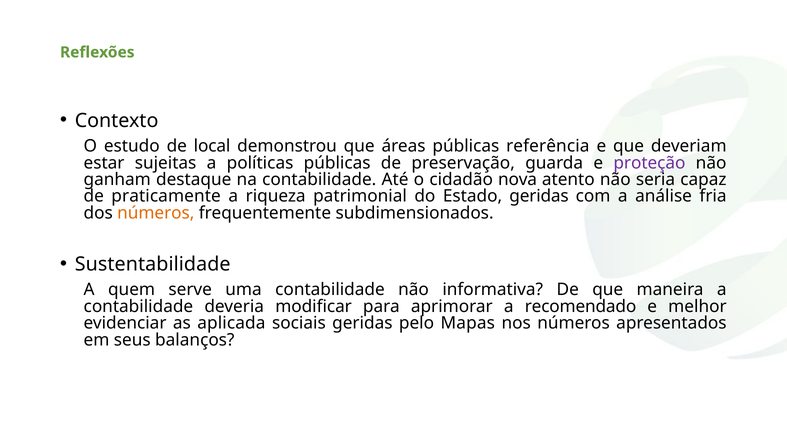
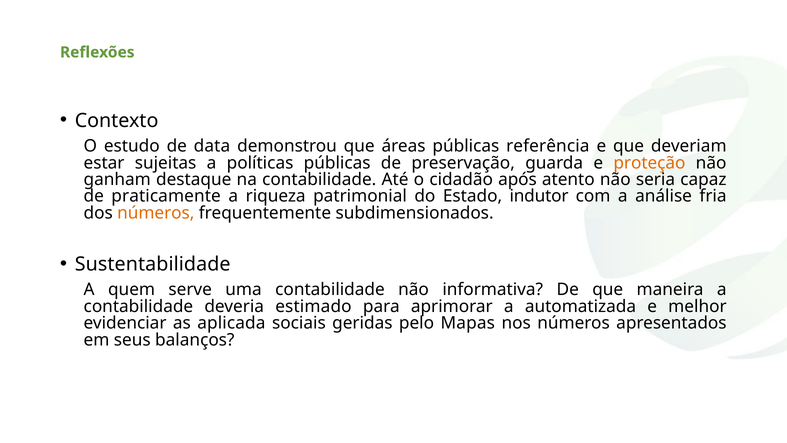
local: local -> data (212, 146)
proteção colour: purple -> orange (649, 163)
nova: nova -> após (518, 179)
Estado geridas: geridas -> indutor (539, 196)
modificar: modificar -> estimado (313, 306)
recomendado: recomendado -> automatizada (580, 306)
